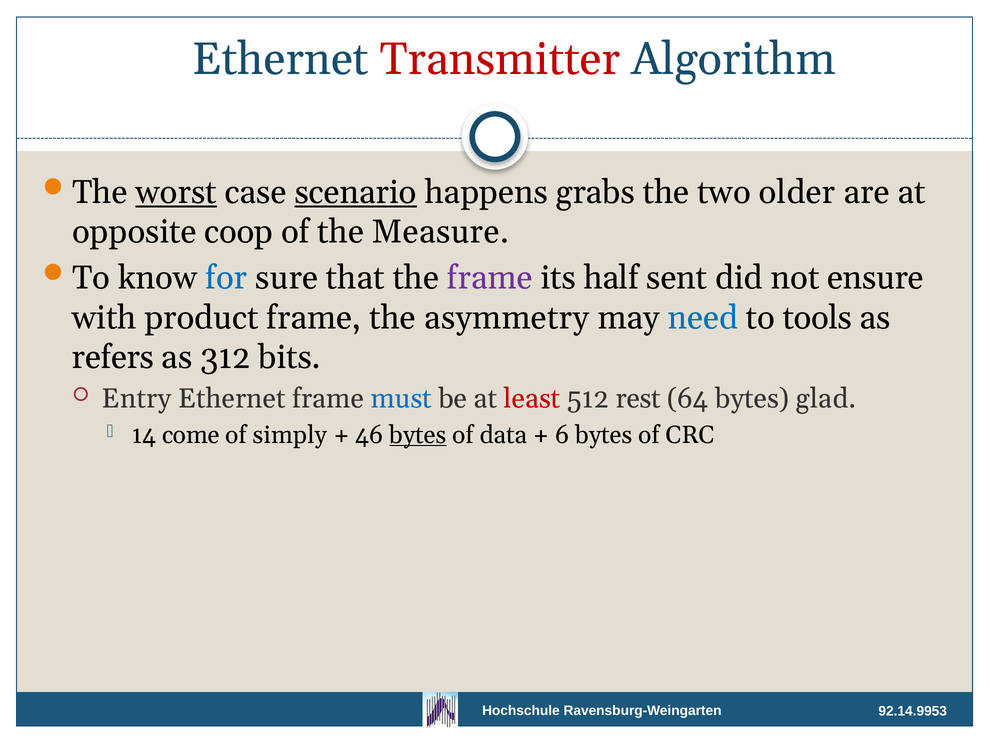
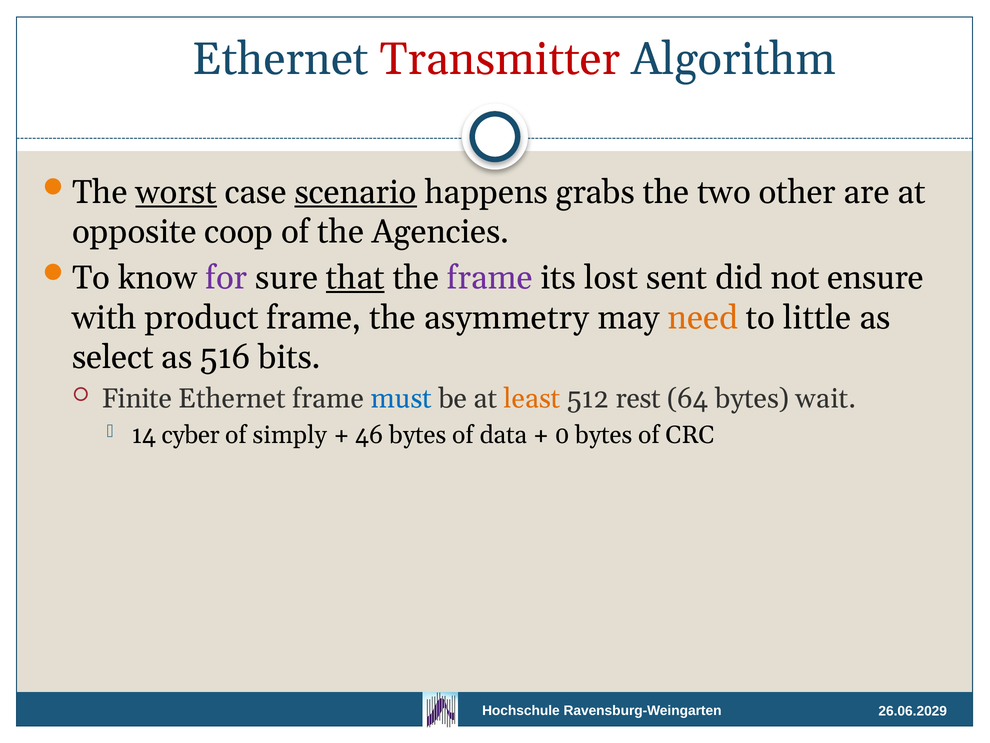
older: older -> other (797, 192)
Measure: Measure -> Agencies (441, 232)
for colour: blue -> purple (226, 278)
that underline: none -> present (355, 278)
half: half -> lost (611, 278)
need colour: blue -> orange (703, 317)
tools: tools -> little (817, 317)
refers: refers -> select (113, 357)
312: 312 -> 516 (225, 357)
Entry: Entry -> Finite (137, 398)
least colour: red -> orange (532, 398)
glad: glad -> wait (826, 398)
come: come -> cyber (191, 435)
bytes underline: present -> none (418, 435)
6: 6 -> 0 (562, 435)
92.14.9953: 92.14.9953 -> 26.06.2029 (913, 711)
